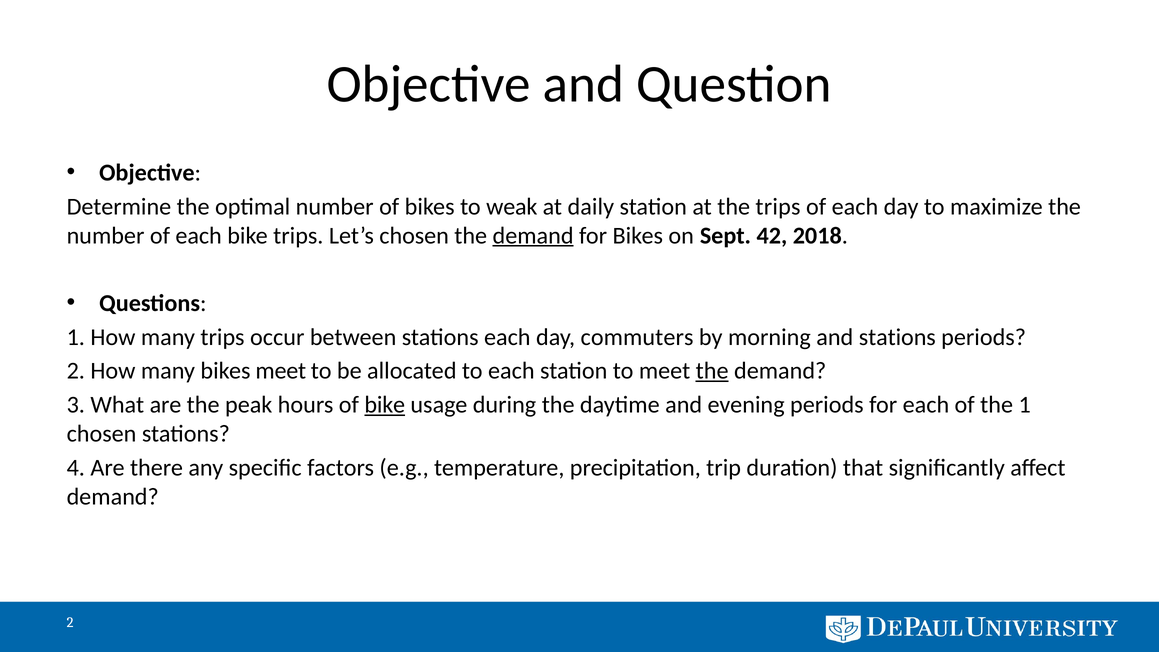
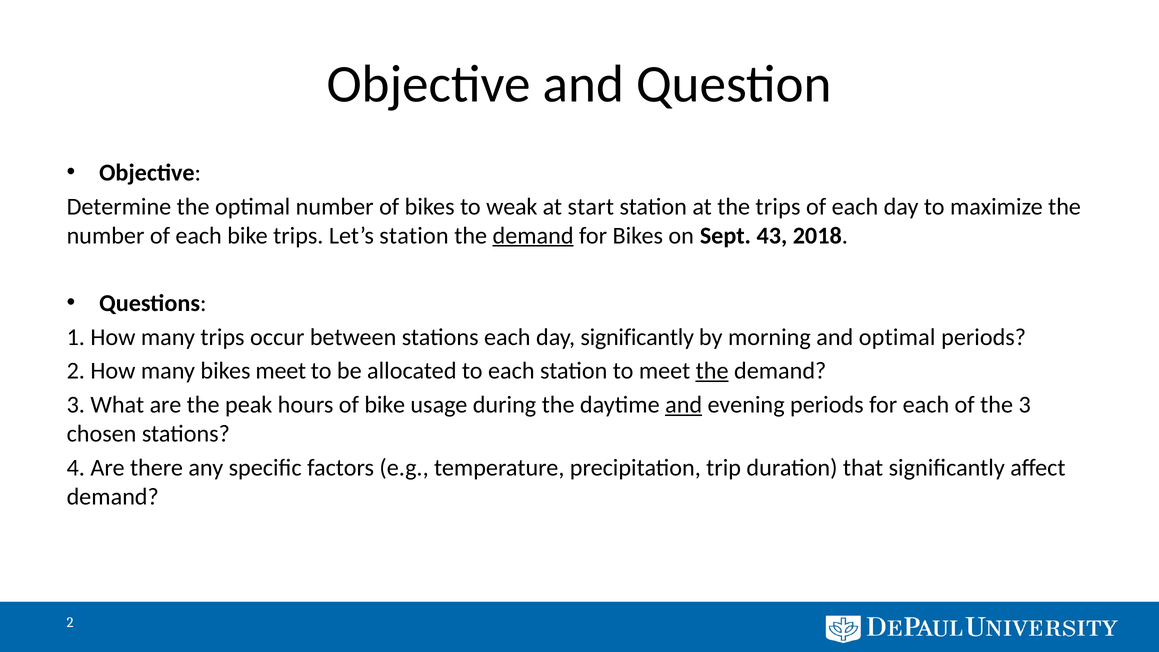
daily: daily -> start (591, 207)
Let’s chosen: chosen -> station (414, 236)
42: 42 -> 43 (772, 236)
day commuters: commuters -> significantly (637, 337)
and stations: stations -> optimal (897, 337)
bike underline: present -> none (385, 405)
and underline: none -> present (684, 405)
the 1: 1 -> 3 (1025, 405)
